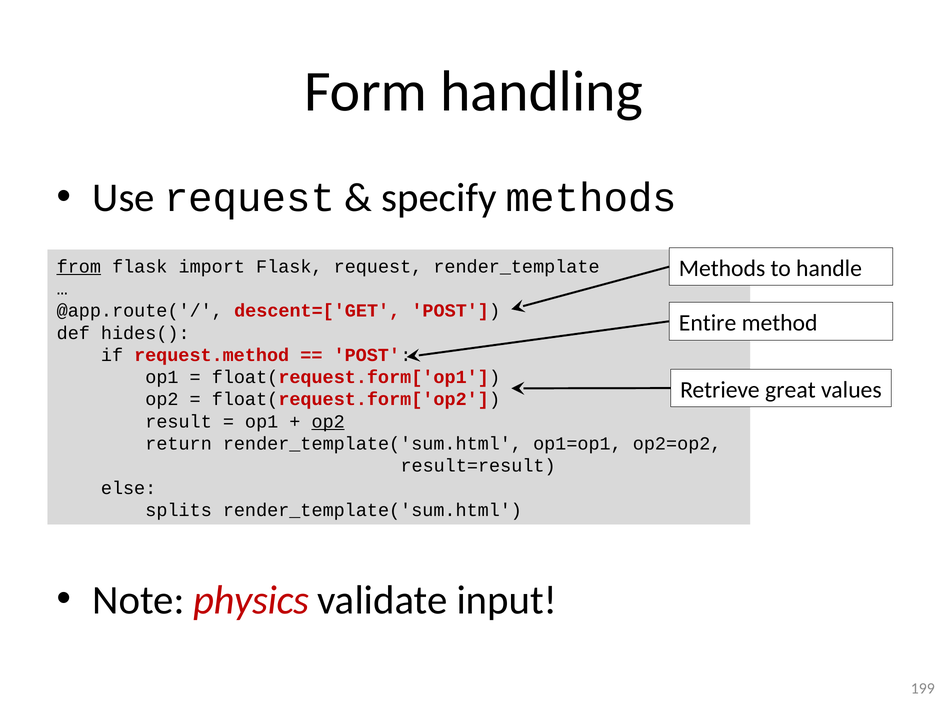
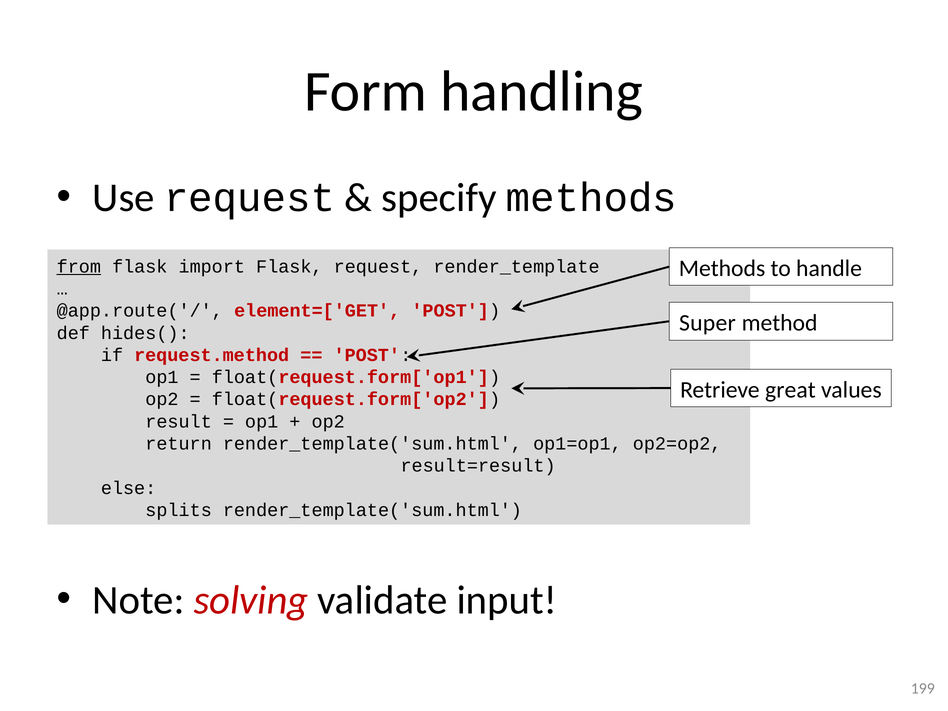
descent=['GET: descent=['GET -> element=['GET (317, 311)
Entire: Entire -> Super (707, 323)
op2 underline: present -> none (328, 422)
physics: physics -> solving (251, 600)
